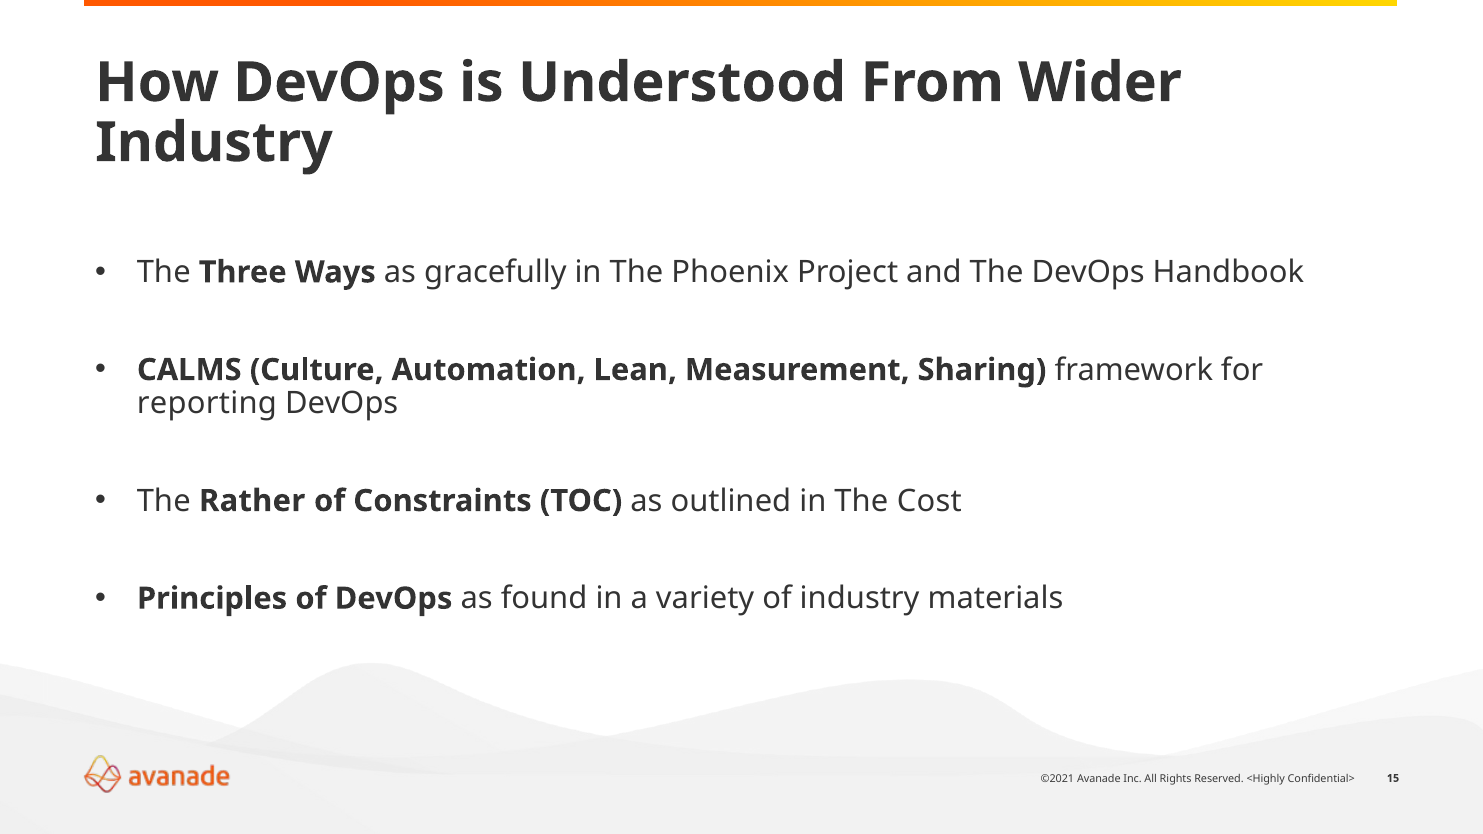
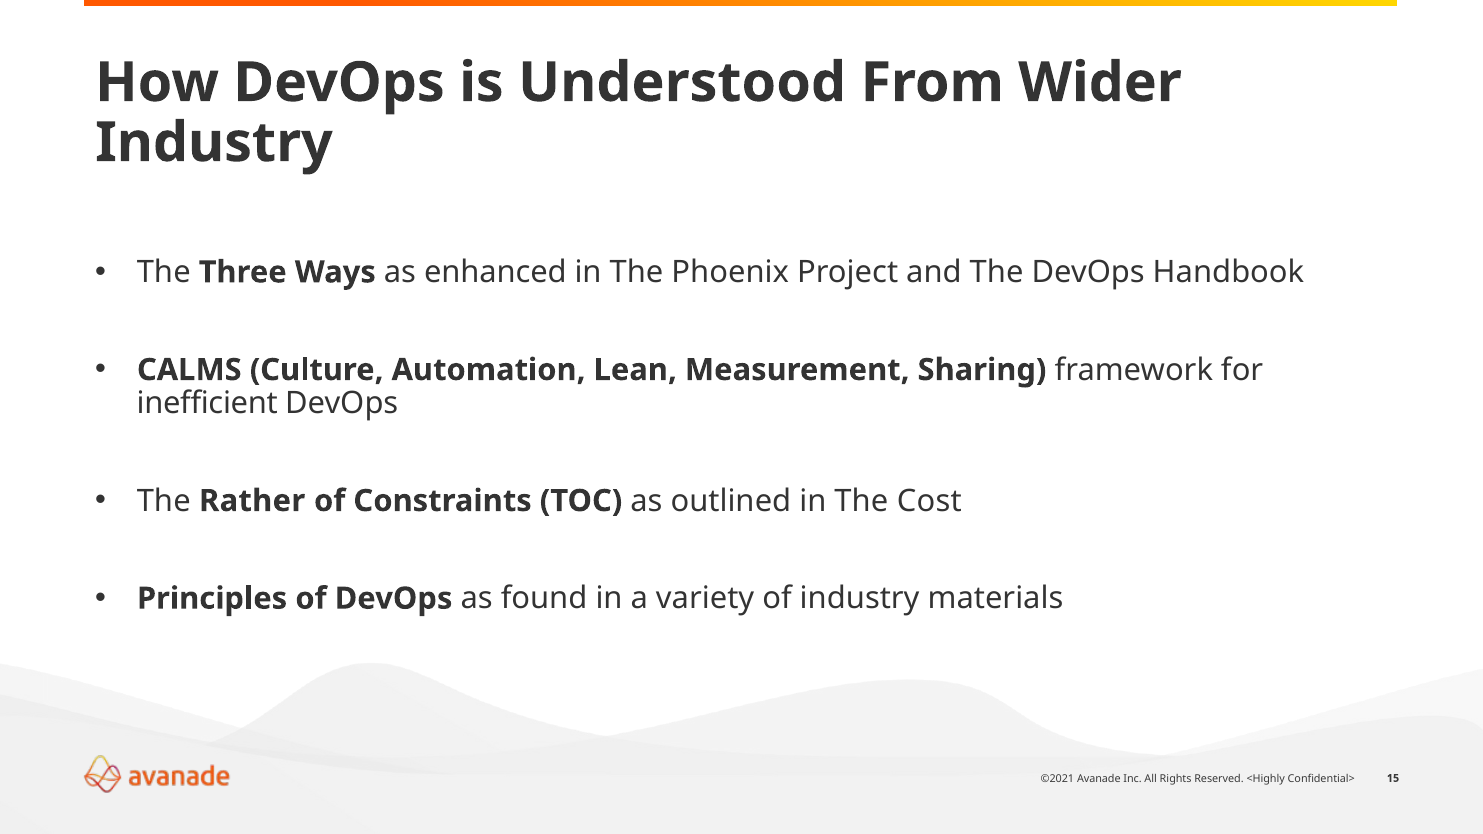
gracefully: gracefully -> enhanced (495, 272)
reporting: reporting -> inefficient (207, 403)
